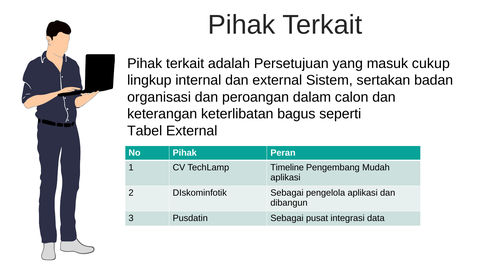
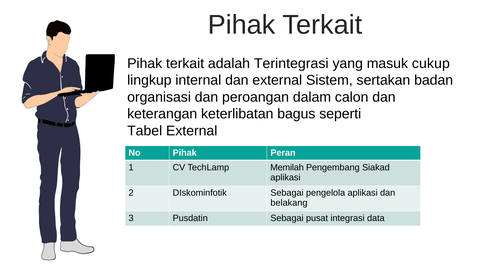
Persetujuan: Persetujuan -> Terintegrasi (291, 63)
Timeline: Timeline -> Memilah (287, 167)
Mudah: Mudah -> Siakad (376, 167)
dibangun: dibangun -> belakang (289, 203)
